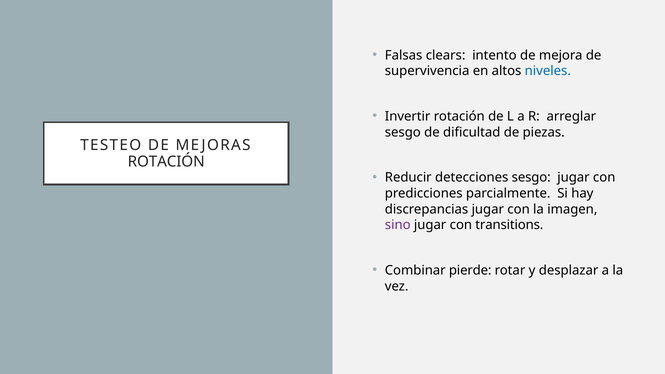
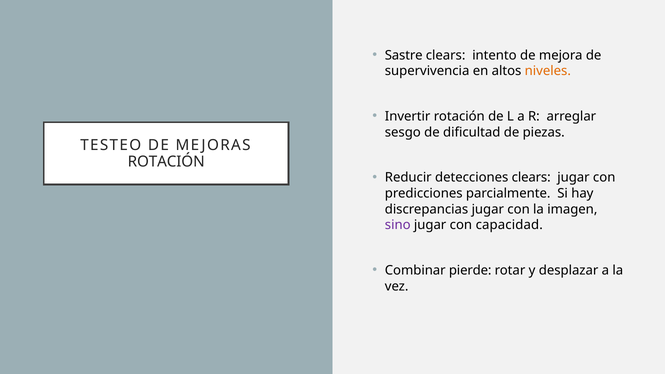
Falsas: Falsas -> Sastre (404, 55)
niveles colour: blue -> orange (548, 71)
detecciones sesgo: sesgo -> clears (531, 178)
transitions: transitions -> capacidad (509, 225)
